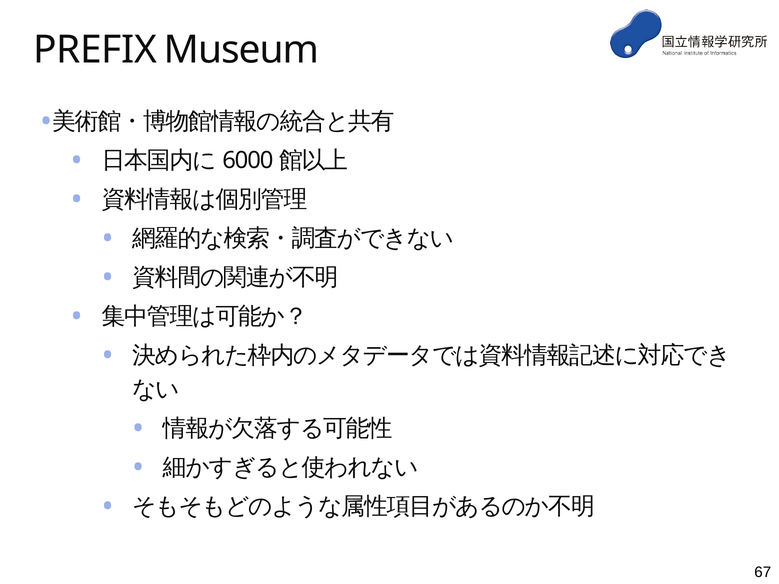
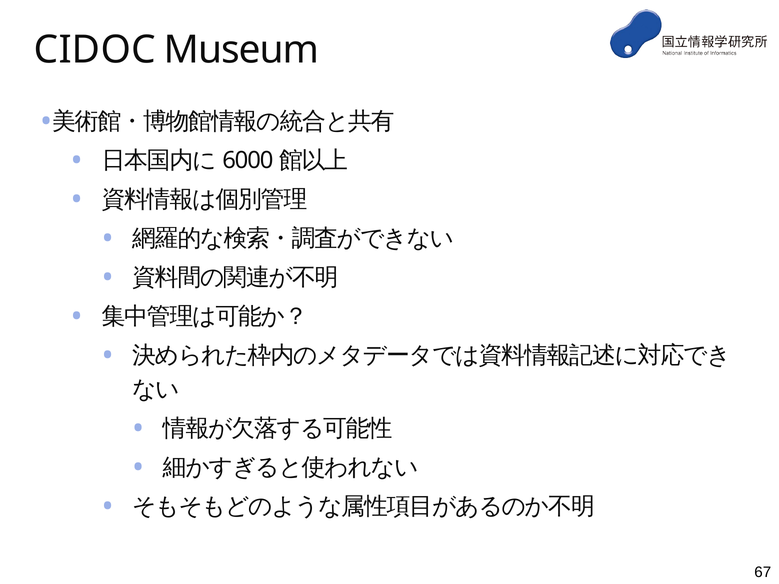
PREFIX: PREFIX -> CIDOC (95, 50)
